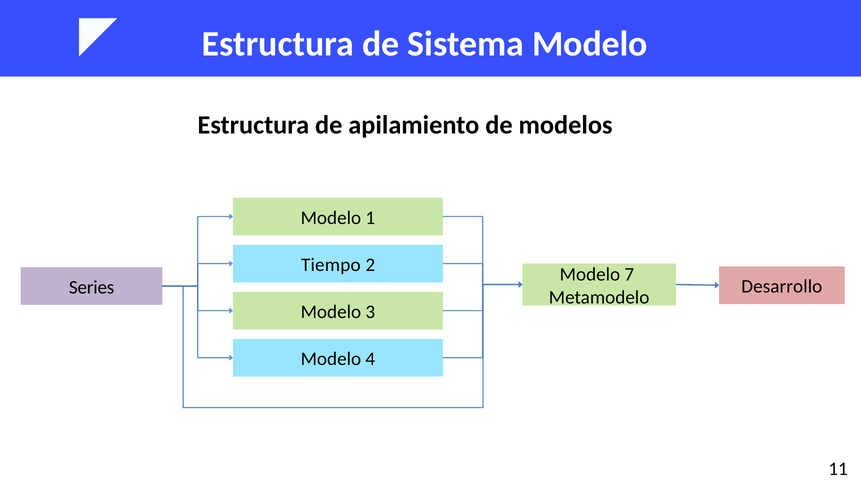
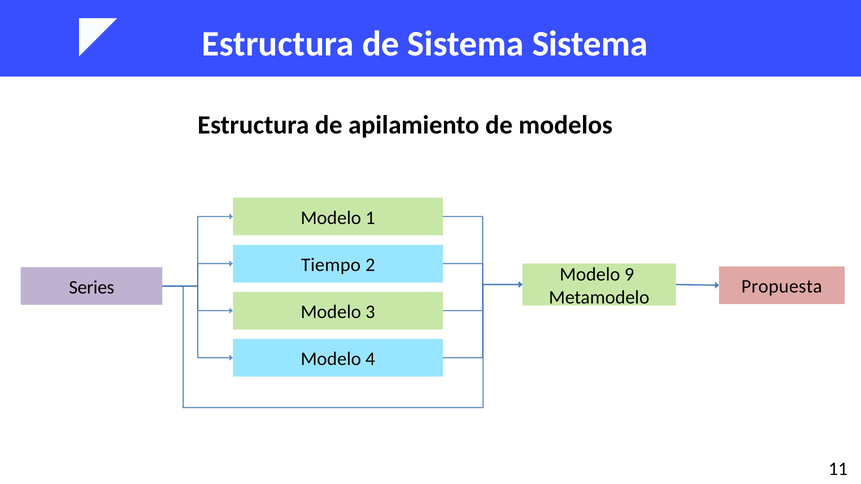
Sistema Modelo: Modelo -> Sistema (590, 44)
7: 7 -> 9 (629, 275)
Desarrollo: Desarrollo -> Propuesta (782, 287)
